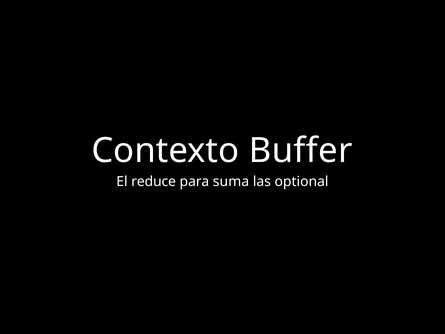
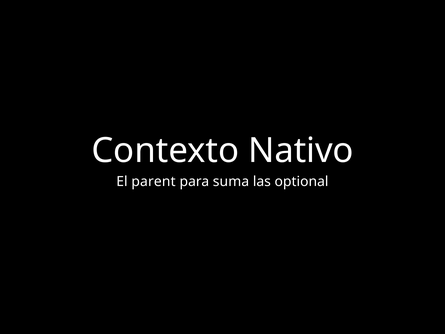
Buffer: Buffer -> Nativo (301, 151)
reduce: reduce -> parent (154, 181)
